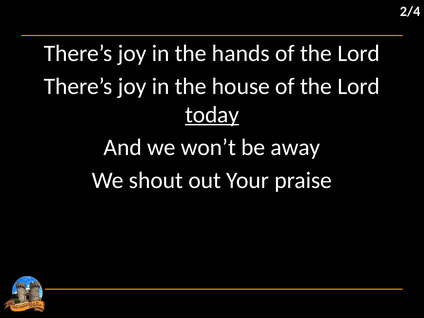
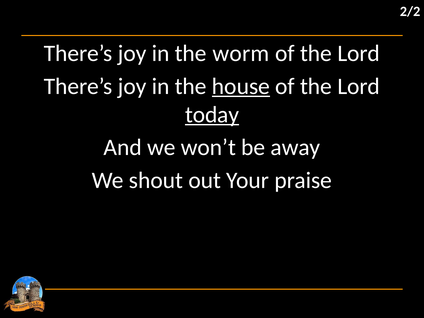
2/4: 2/4 -> 2/2 (410, 12)
hands: hands -> worm (241, 53)
house underline: none -> present (241, 86)
